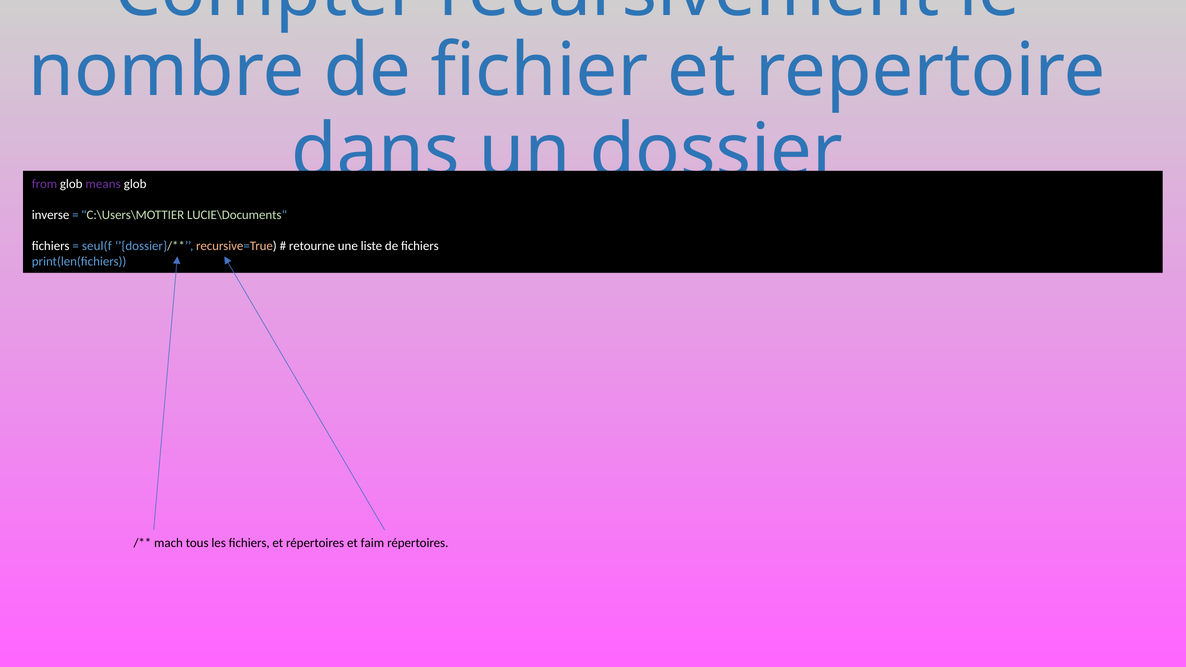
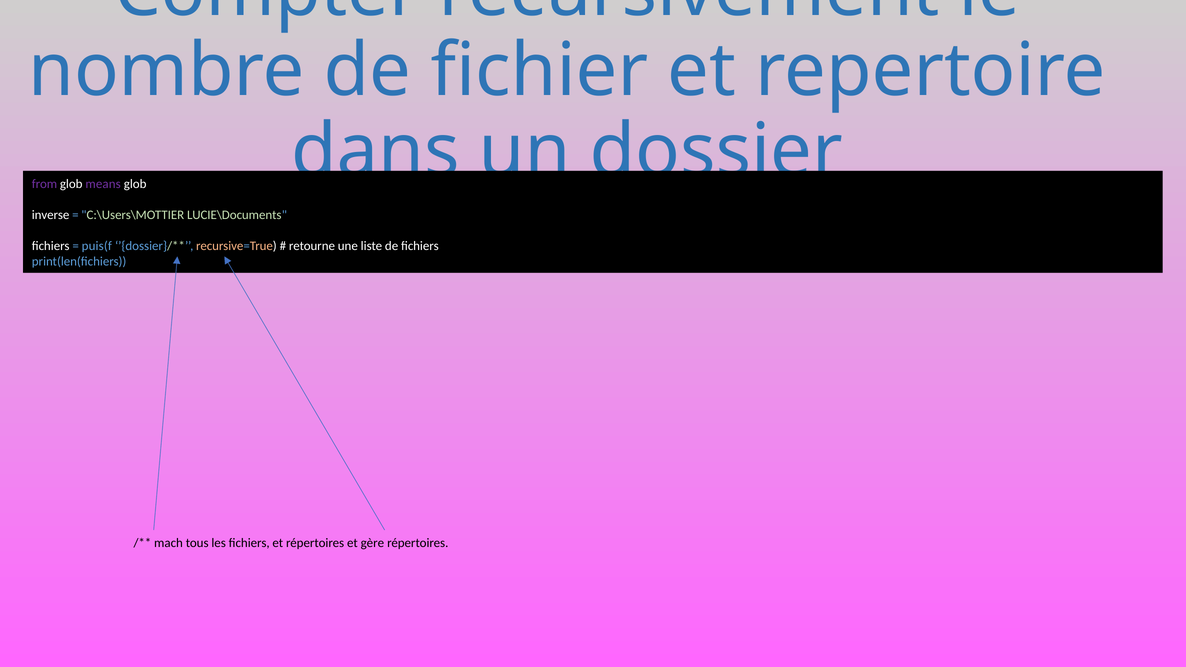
seul(f: seul(f -> puis(f (97, 246)
faim: faim -> gère (372, 543)
